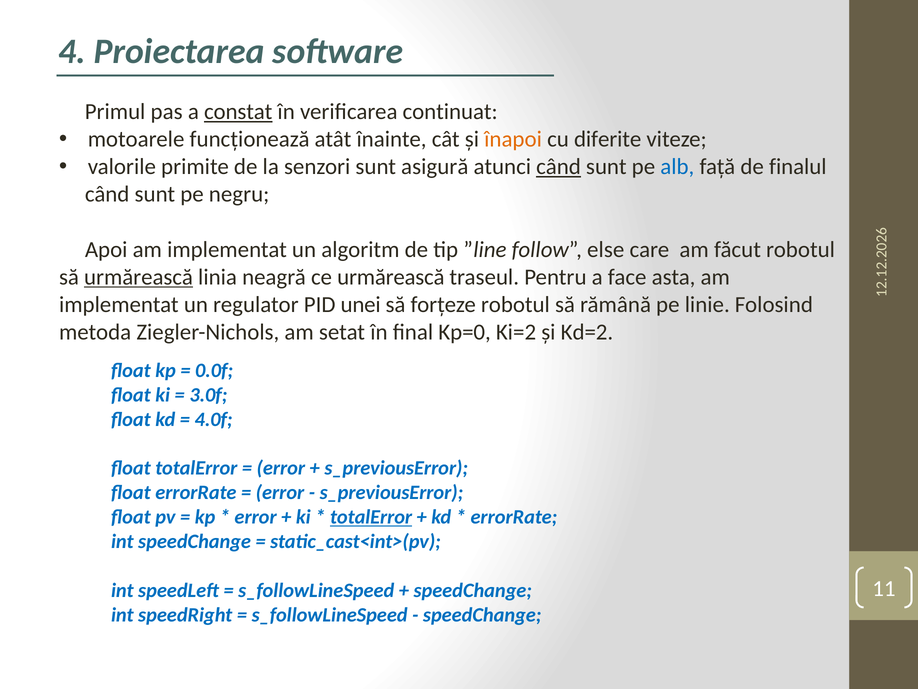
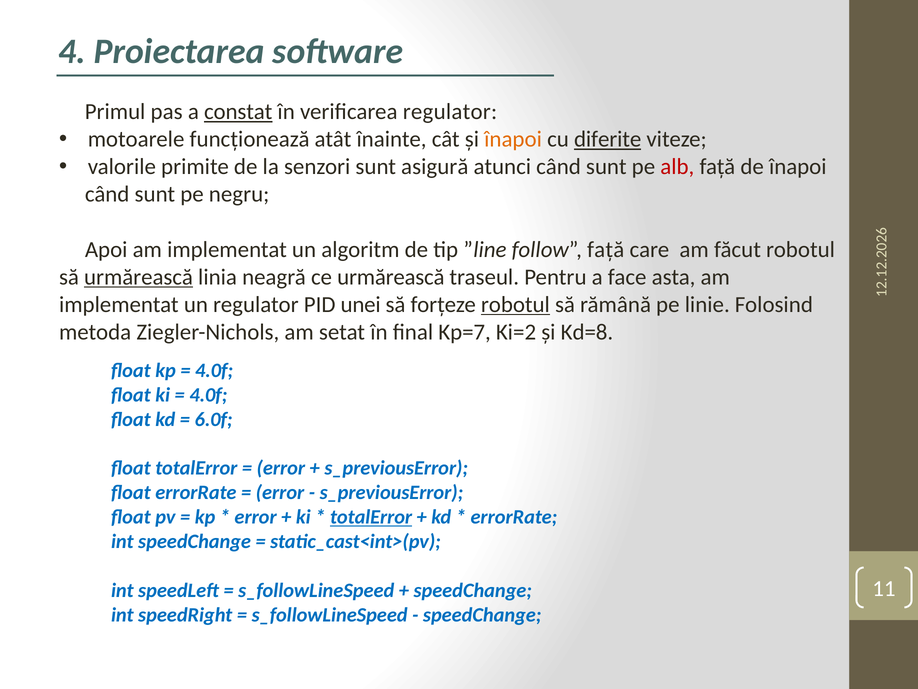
verificarea continuat: continuat -> regulator (450, 112)
diferite underline: none -> present (608, 139)
când underline: present -> none (559, 167)
alb colour: blue -> red (677, 167)
de finalul: finalul -> înapoi (798, 167)
follow else: else -> față (606, 249)
robotul underline: none -> present (515, 304)
Kp=0: Kp=0 -> Kp=7 (465, 332)
Kd=2: Kd=2 -> Kd=8 (587, 332)
0.0f: 0.0f -> 4.0f (214, 370)
3.0f: 3.0f -> 4.0f (208, 395)
4.0f: 4.0f -> 6.0f (214, 419)
